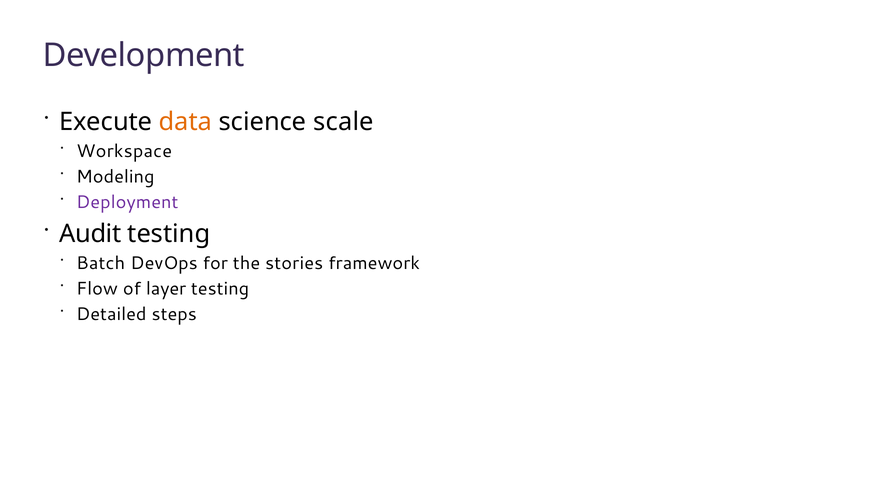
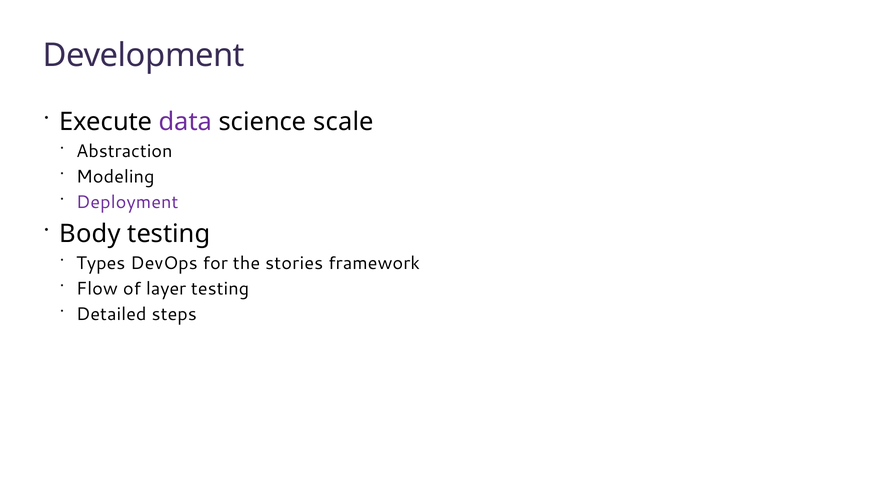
data colour: orange -> purple (186, 122)
Workspace: Workspace -> Abstraction (124, 151)
Audit: Audit -> Body (90, 234)
Batch: Batch -> Types (101, 263)
